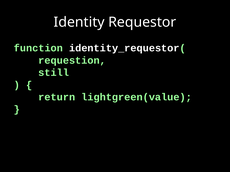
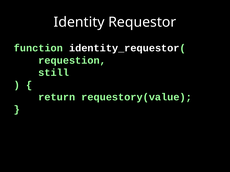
lightgreen(value: lightgreen(value -> requestory(value (137, 97)
